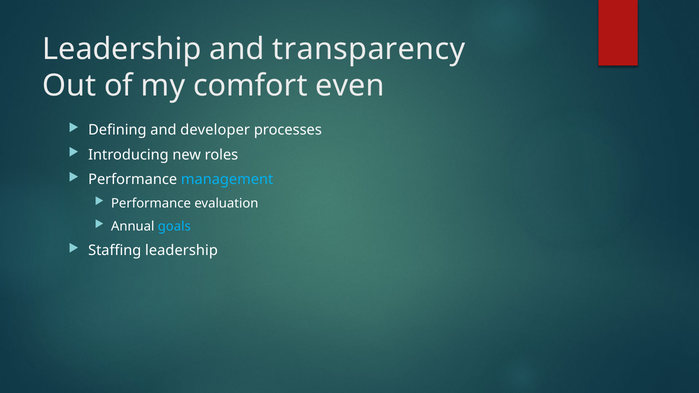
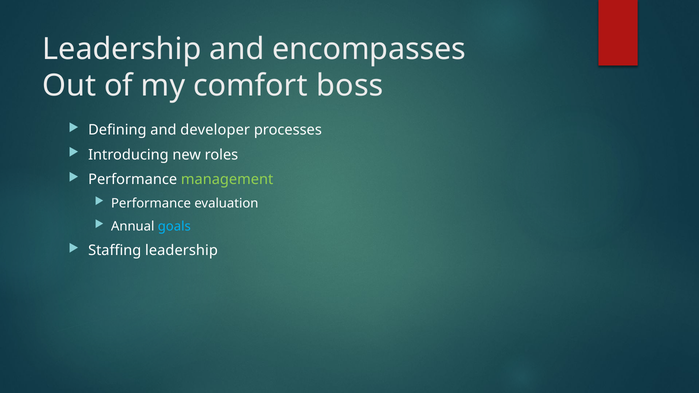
transparency: transparency -> encompasses (369, 49)
even: even -> boss (350, 86)
management colour: light blue -> light green (227, 180)
